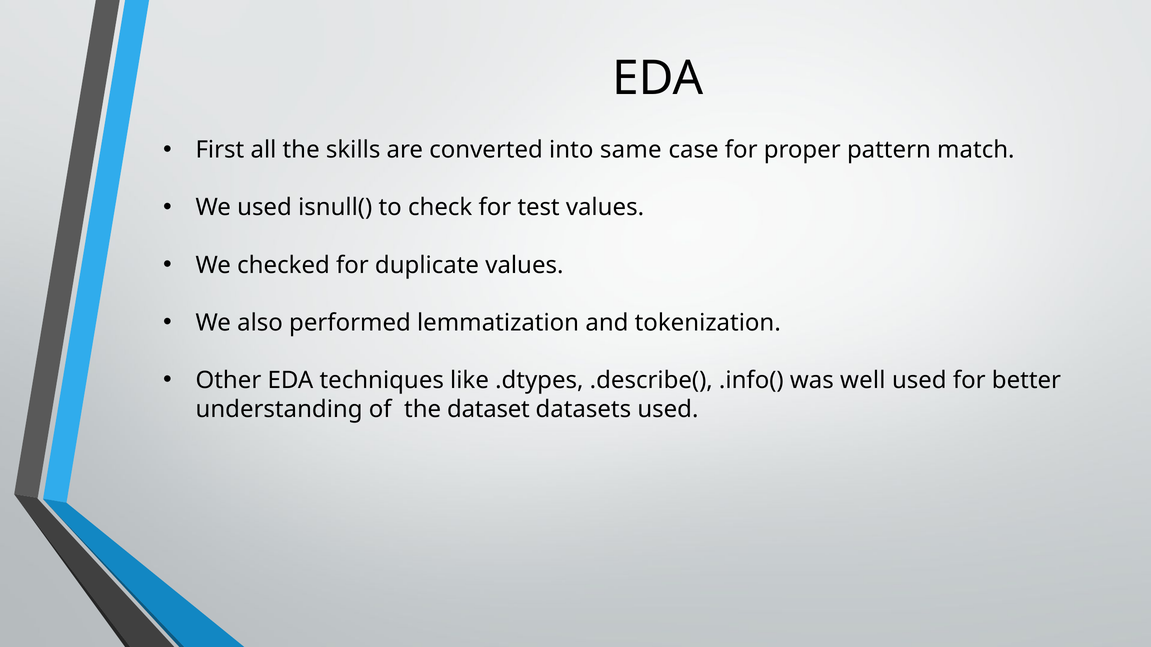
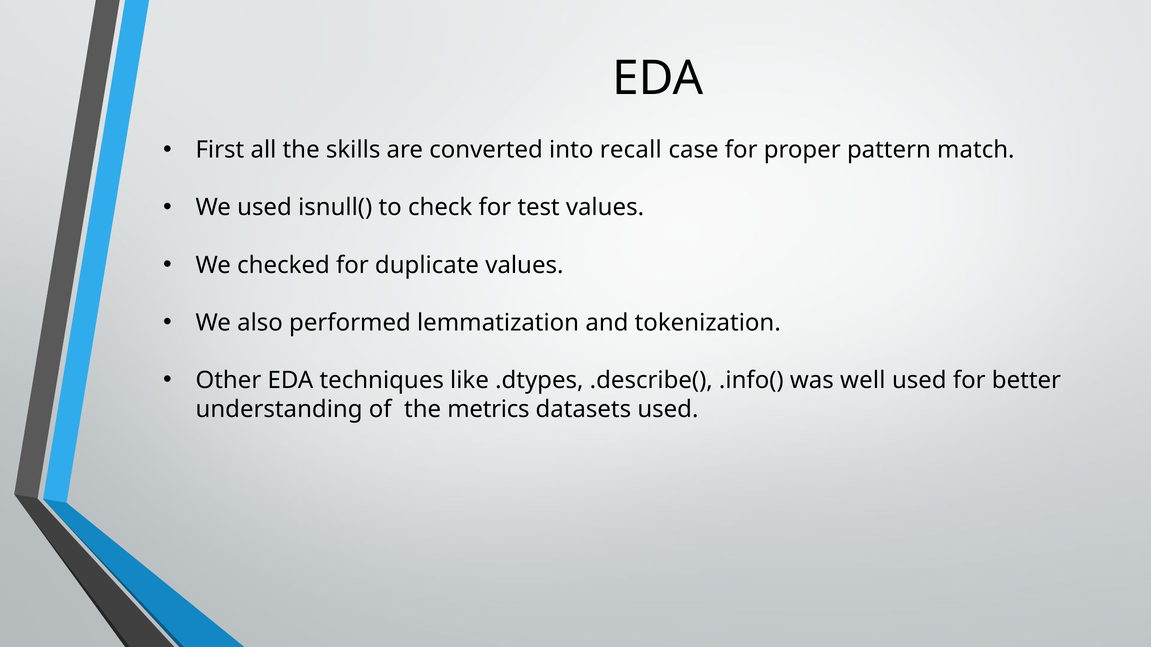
same: same -> recall (631, 150)
dataset: dataset -> metrics (488, 409)
